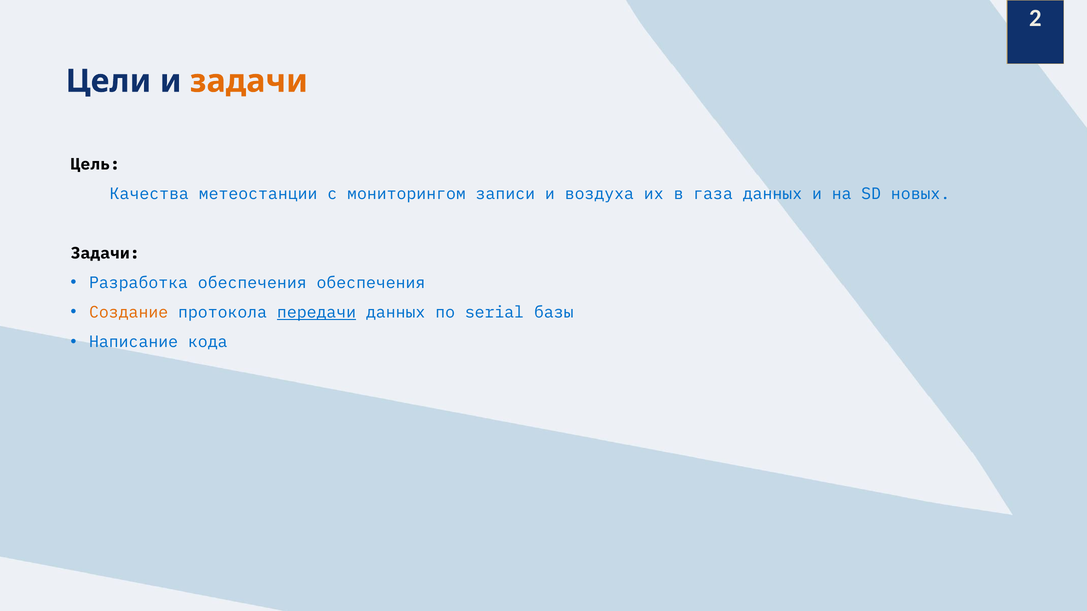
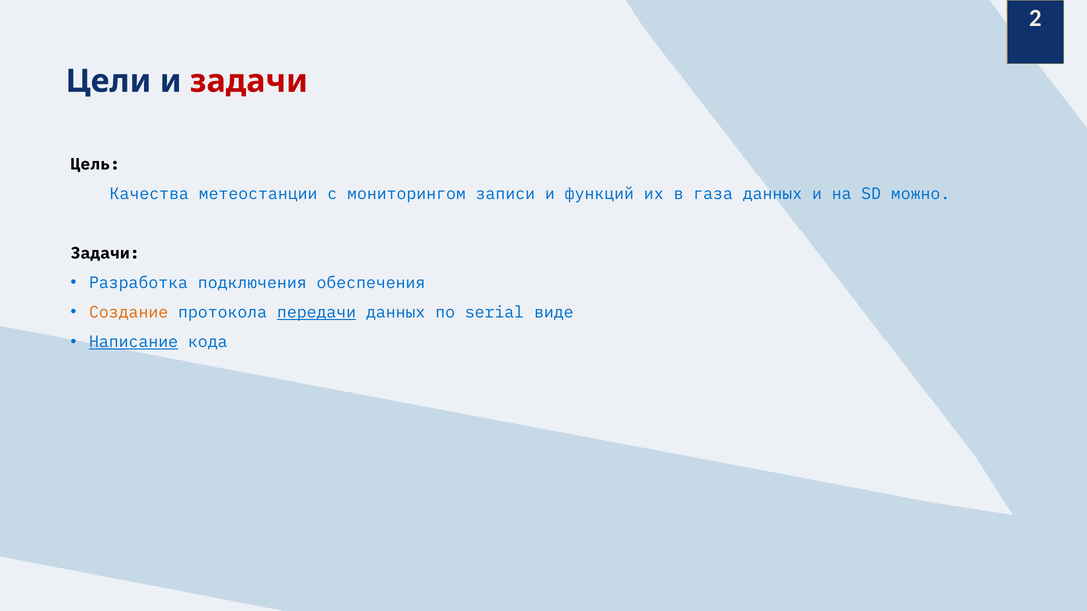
задачи colour: orange -> red (249, 81)
воздуха: воздуха -> функций (599, 194)
новых: новых -> можно (921, 194)
Разработка обеспечения: обеспечения -> подключения (252, 283)
базы: базы -> виде (554, 313)
Написание underline: none -> present (134, 342)
